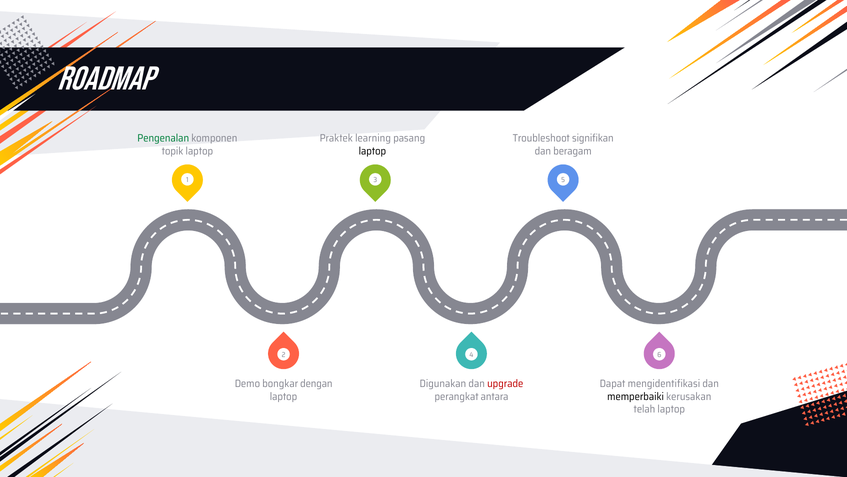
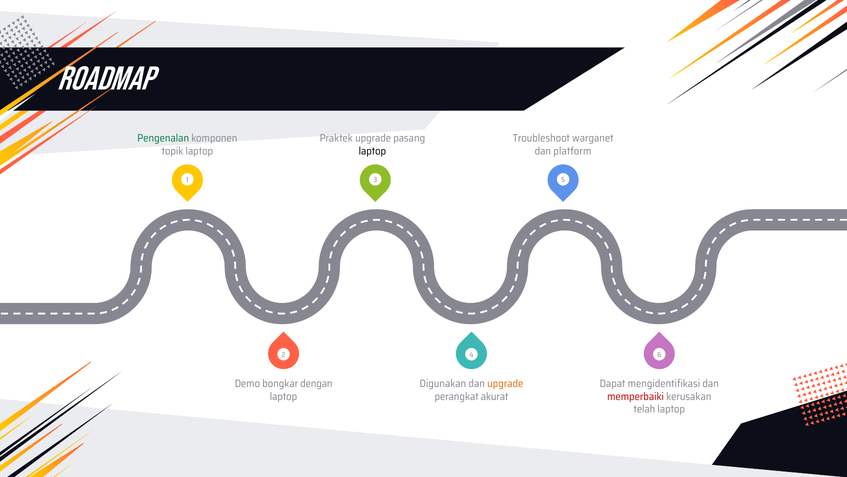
Praktek learning: learning -> upgrade (373, 138)
signifikan: signifikan -> warganet (593, 138)
beragam: beragam -> platform (572, 151)
upgrade colour: red -> orange (505, 383)
antara: antara -> akurat (495, 396)
memperbaiki colour: black -> red (636, 396)
